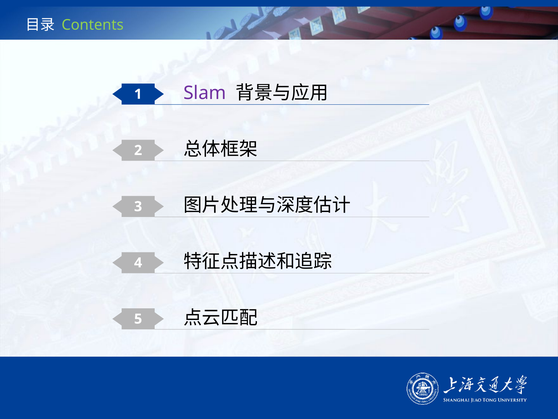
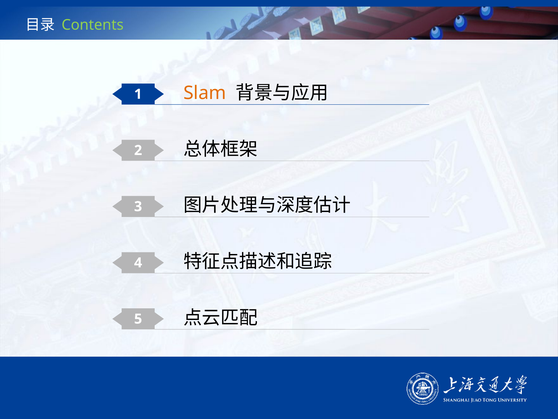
Slam colour: purple -> orange (205, 93)
